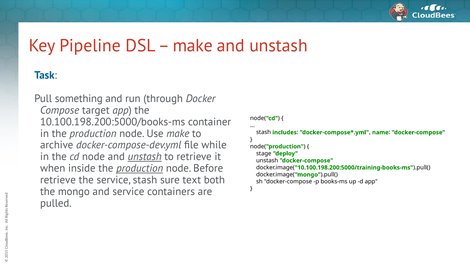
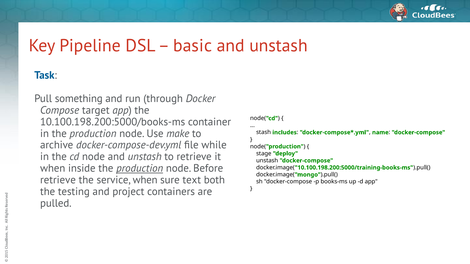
make: make -> basic (193, 46)
unstash underline: present -> none (145, 157)
service stash: stash -> when (145, 180)
mongo: mongo -> testing (74, 192)
and service: service -> project (128, 192)
